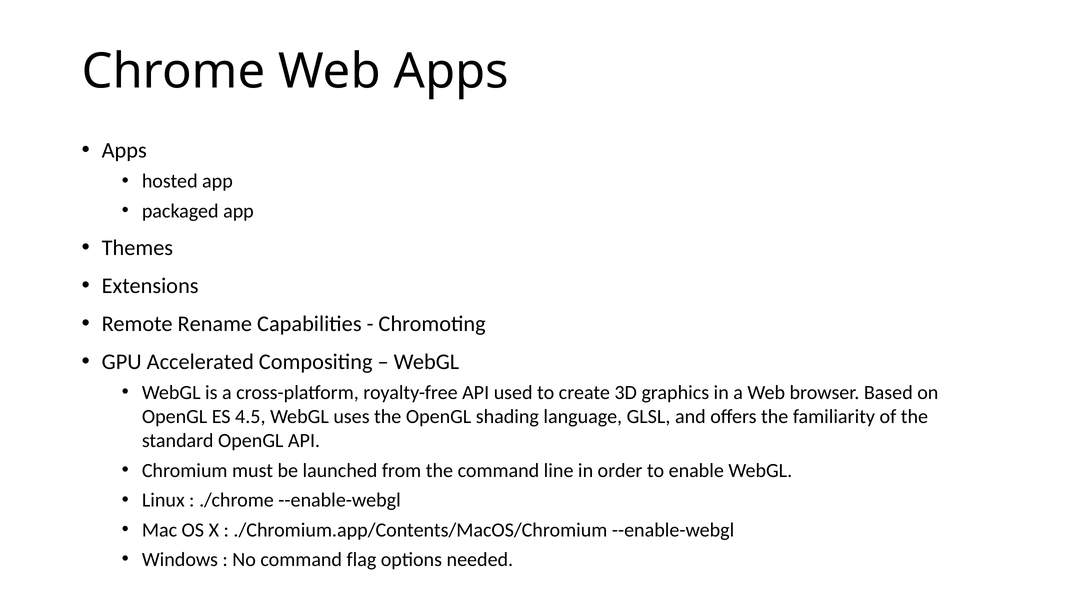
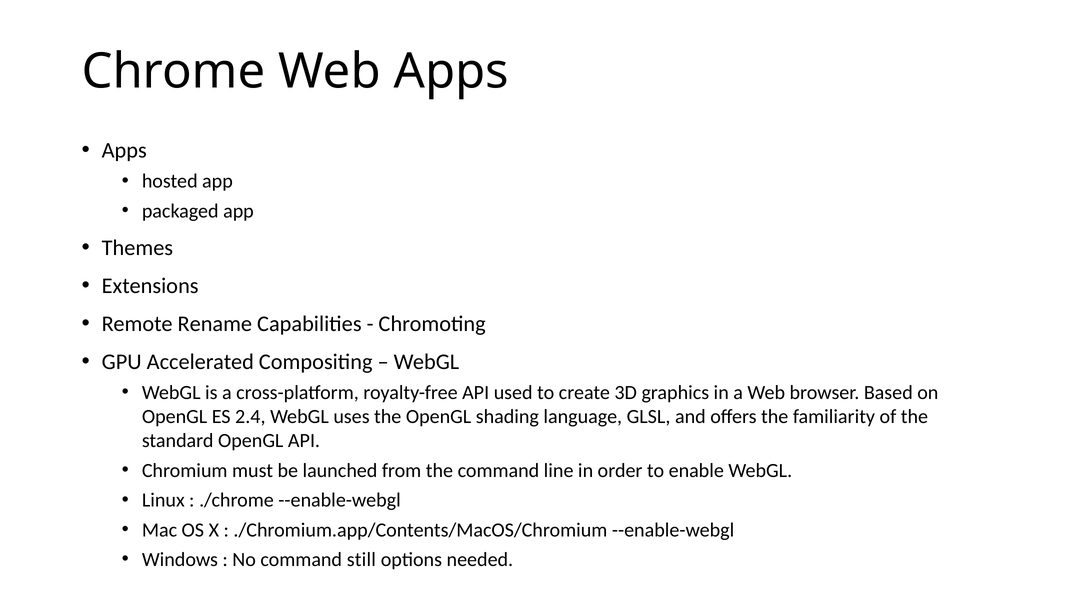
4.5: 4.5 -> 2.4 (250, 416)
flag: flag -> still (361, 559)
